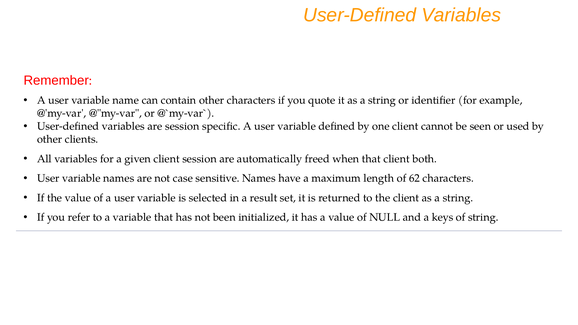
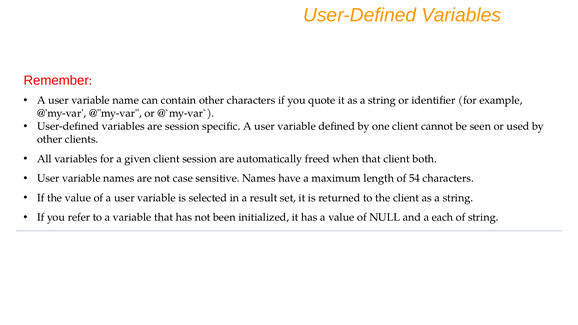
62: 62 -> 54 (414, 178)
keys: keys -> each (443, 217)
